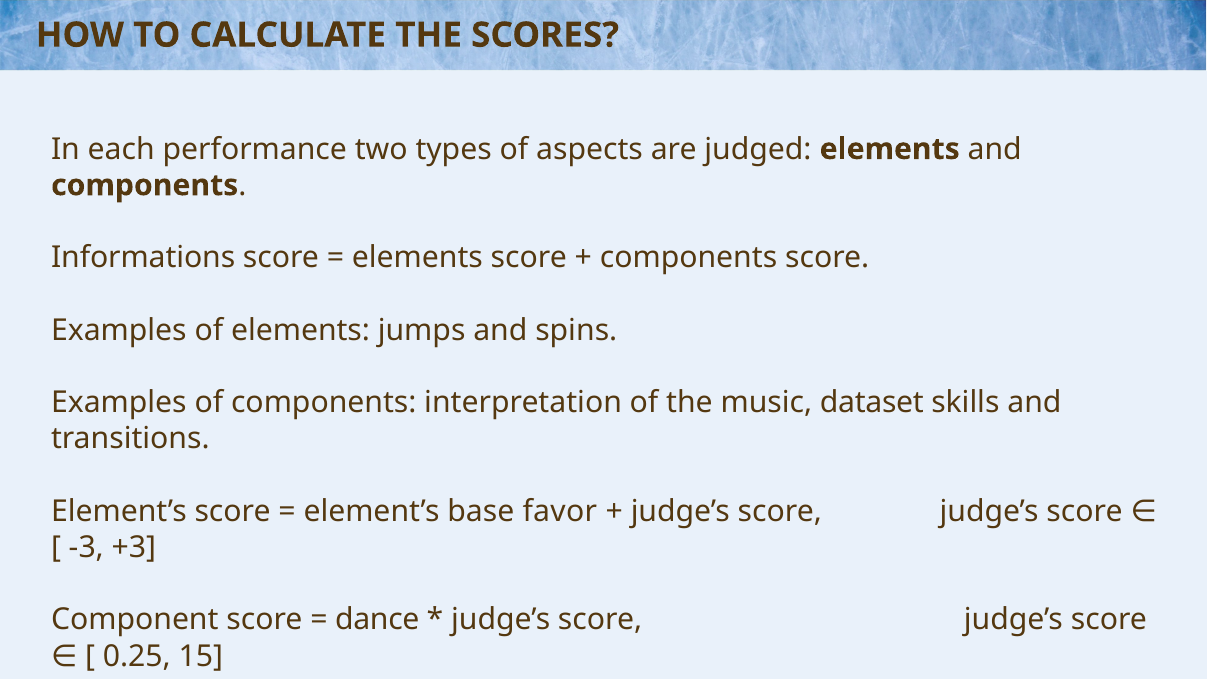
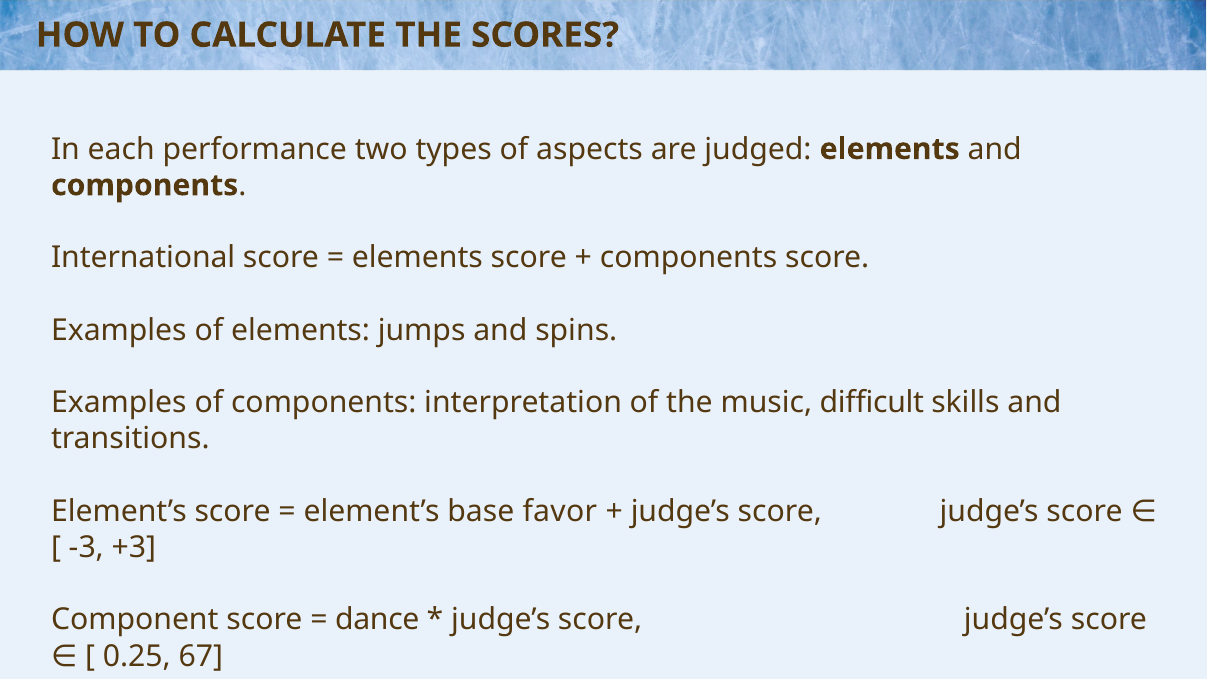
Informations: Informations -> International (143, 258)
dataset: dataset -> difficult (872, 403)
15: 15 -> 67 (201, 656)
